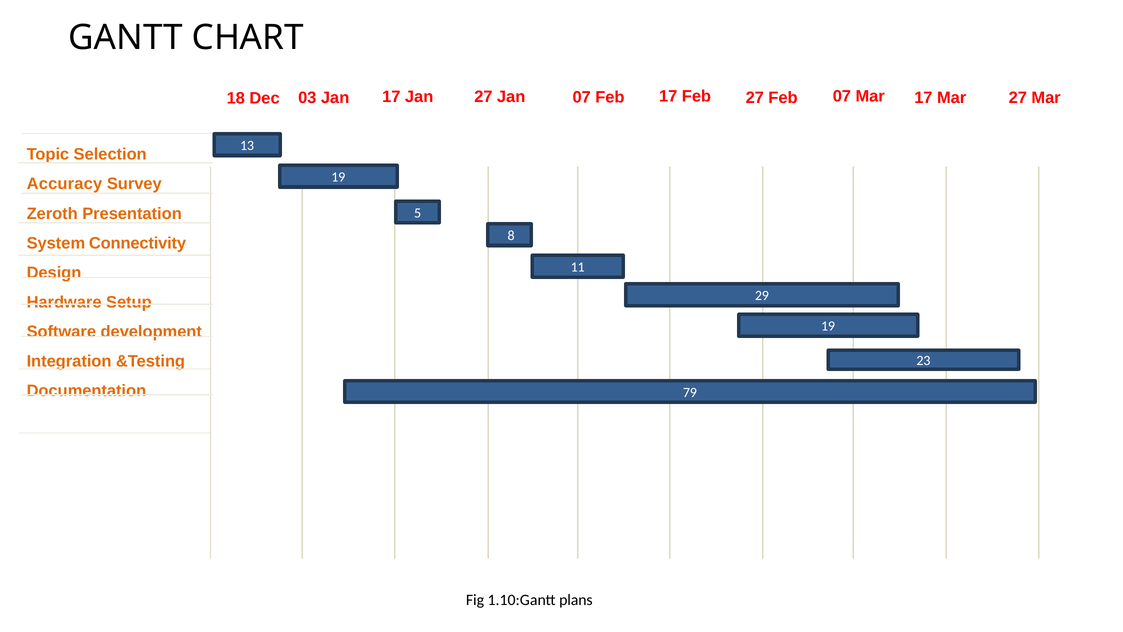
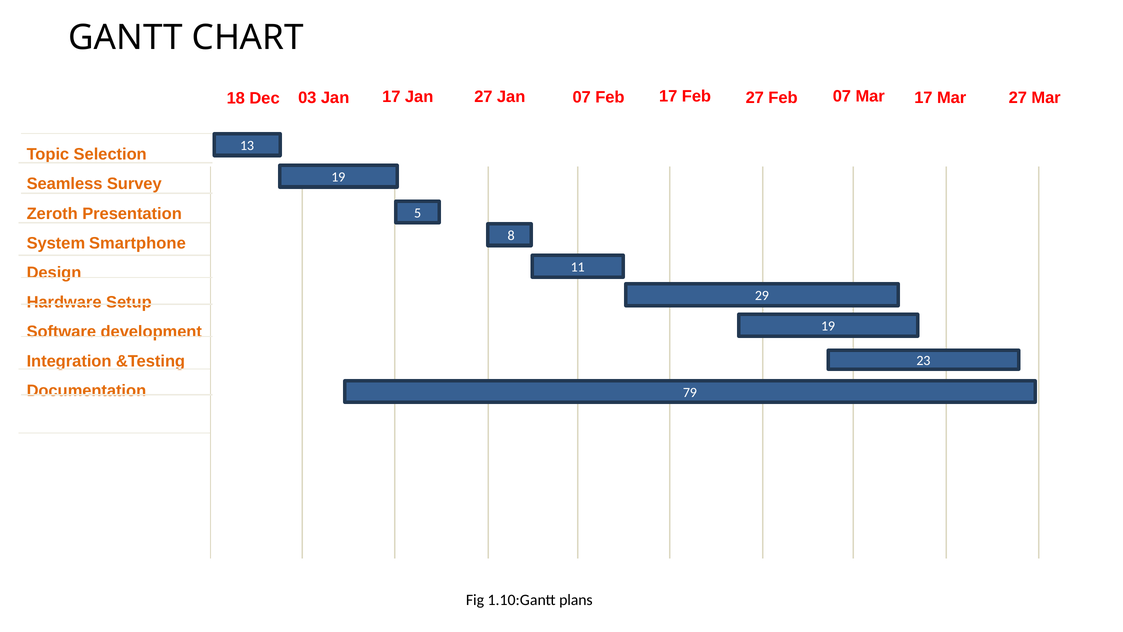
Accuracy: Accuracy -> Seamless (65, 184)
Connectivity: Connectivity -> Smartphone (137, 243)
